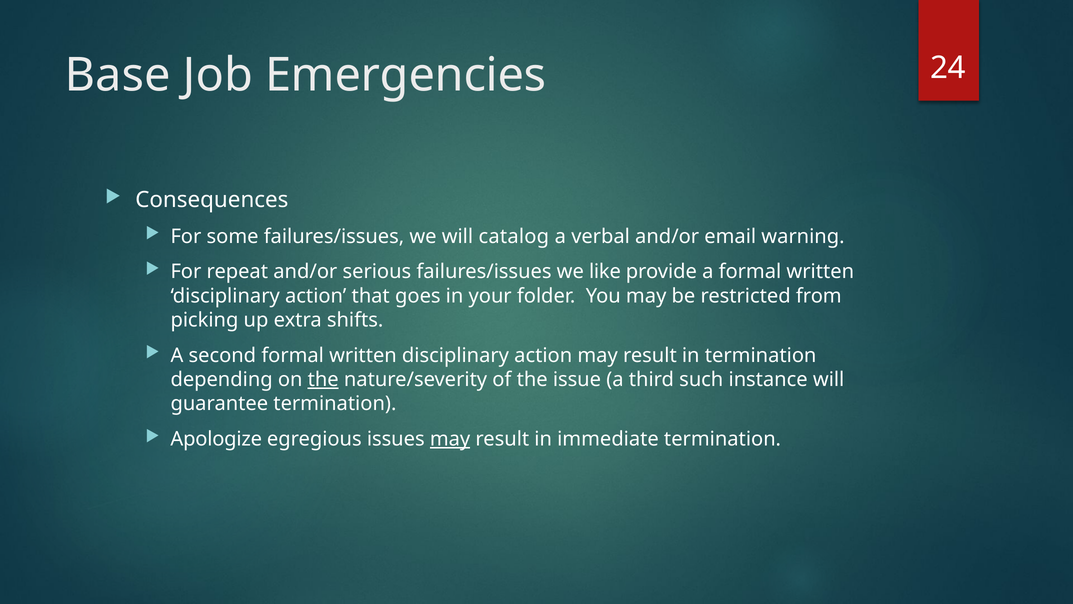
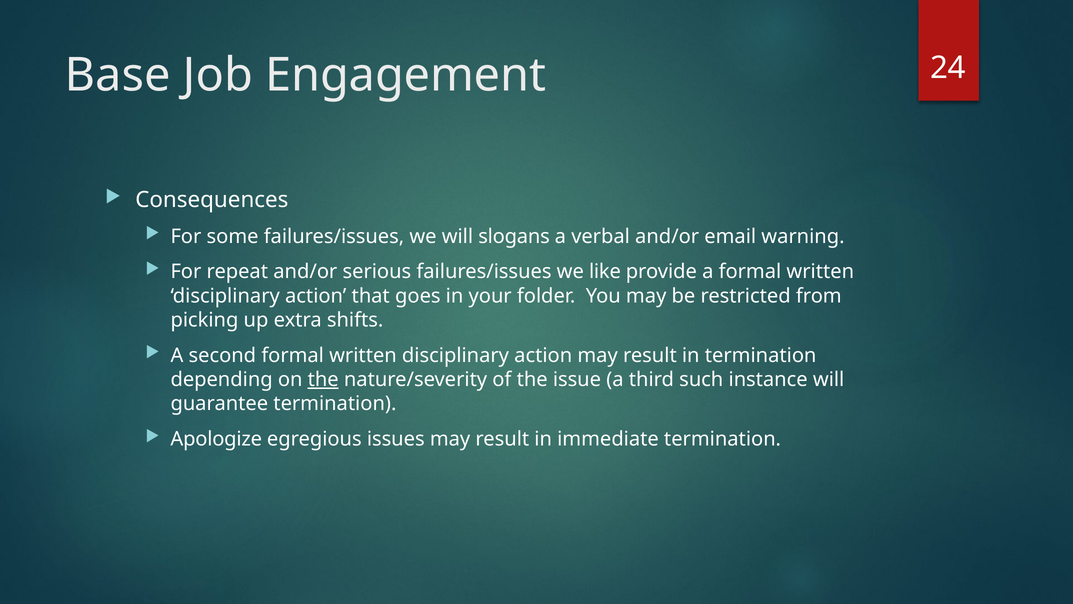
Emergencies: Emergencies -> Engagement (406, 75)
catalog: catalog -> slogans (514, 236)
may underline: present -> none (450, 439)
